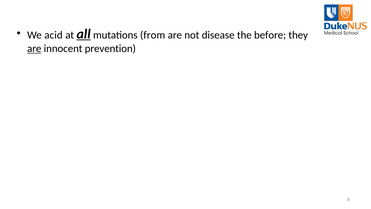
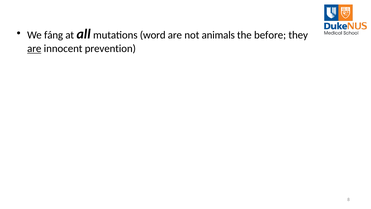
acid: acid -> fáng (54, 35)
all underline: present -> none (84, 34)
from: from -> word (153, 35)
disease: disease -> animals (218, 35)
